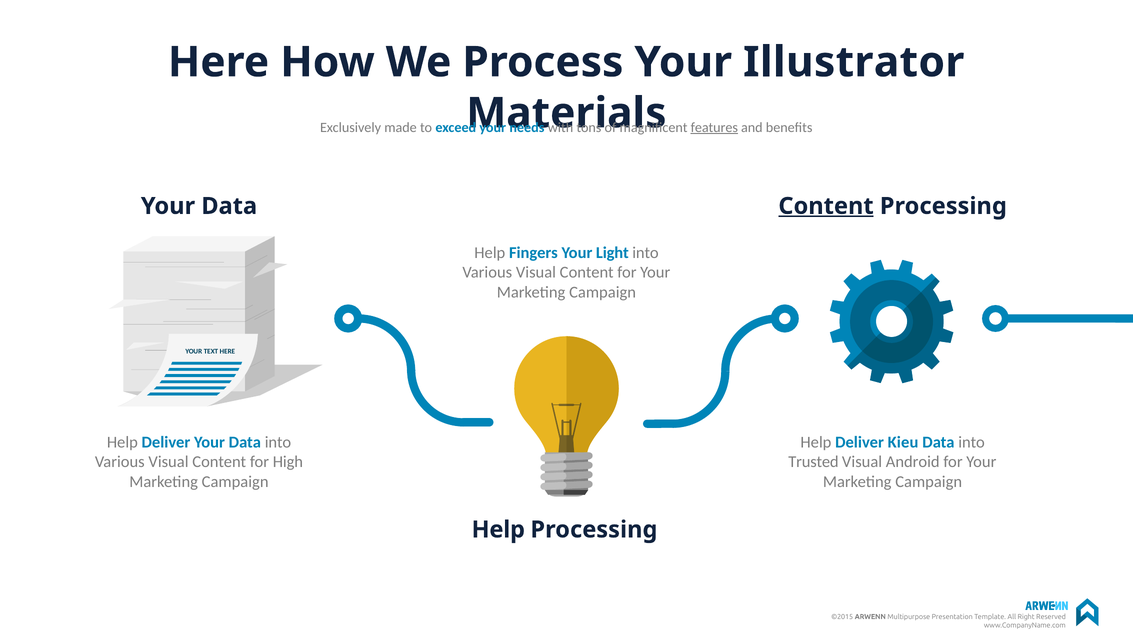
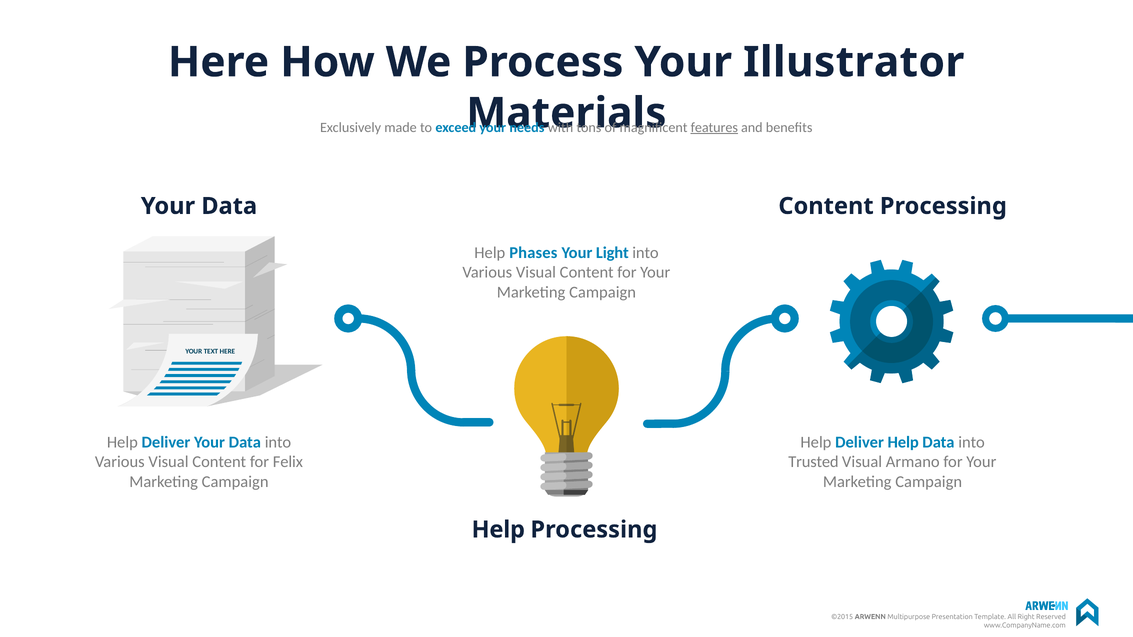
Content underline: present -> none (826, 206)
Fingers: Fingers -> Phases (533, 253)
Deliver Kieu: Kieu -> Help (903, 442)
High: High -> Felix (288, 462)
Android: Android -> Armano (913, 462)
